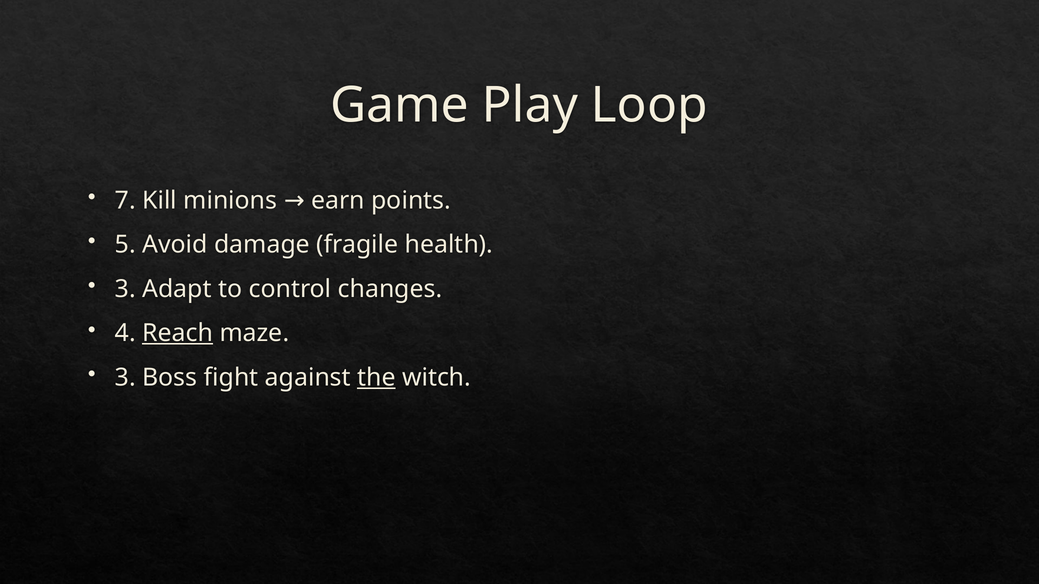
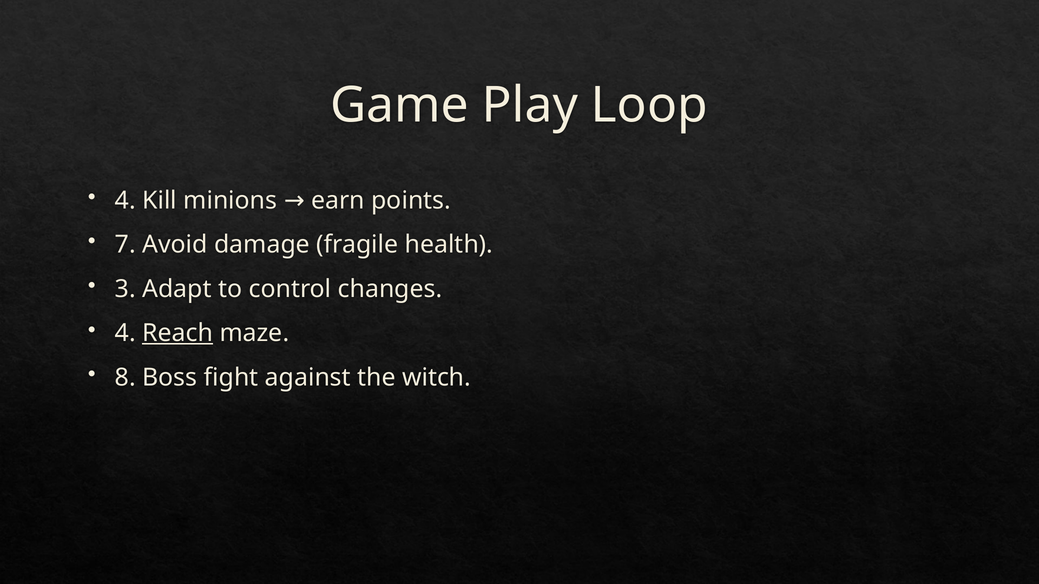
7: 7 -> 4 (125, 200)
5: 5 -> 7 (125, 245)
3: 3 -> 8 (125, 378)
the underline: present -> none (376, 378)
